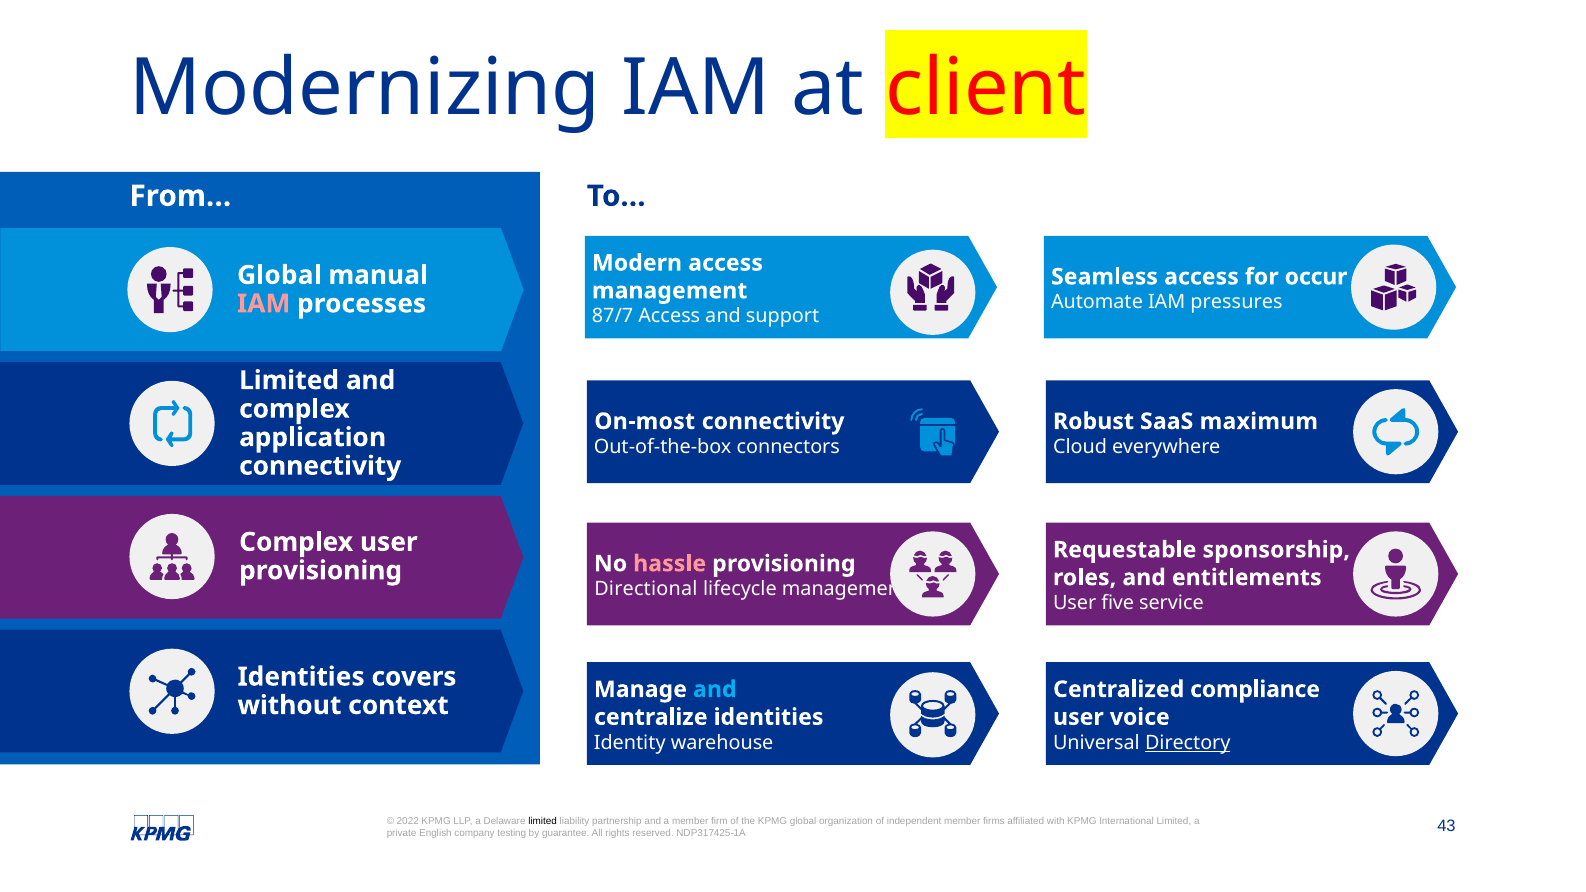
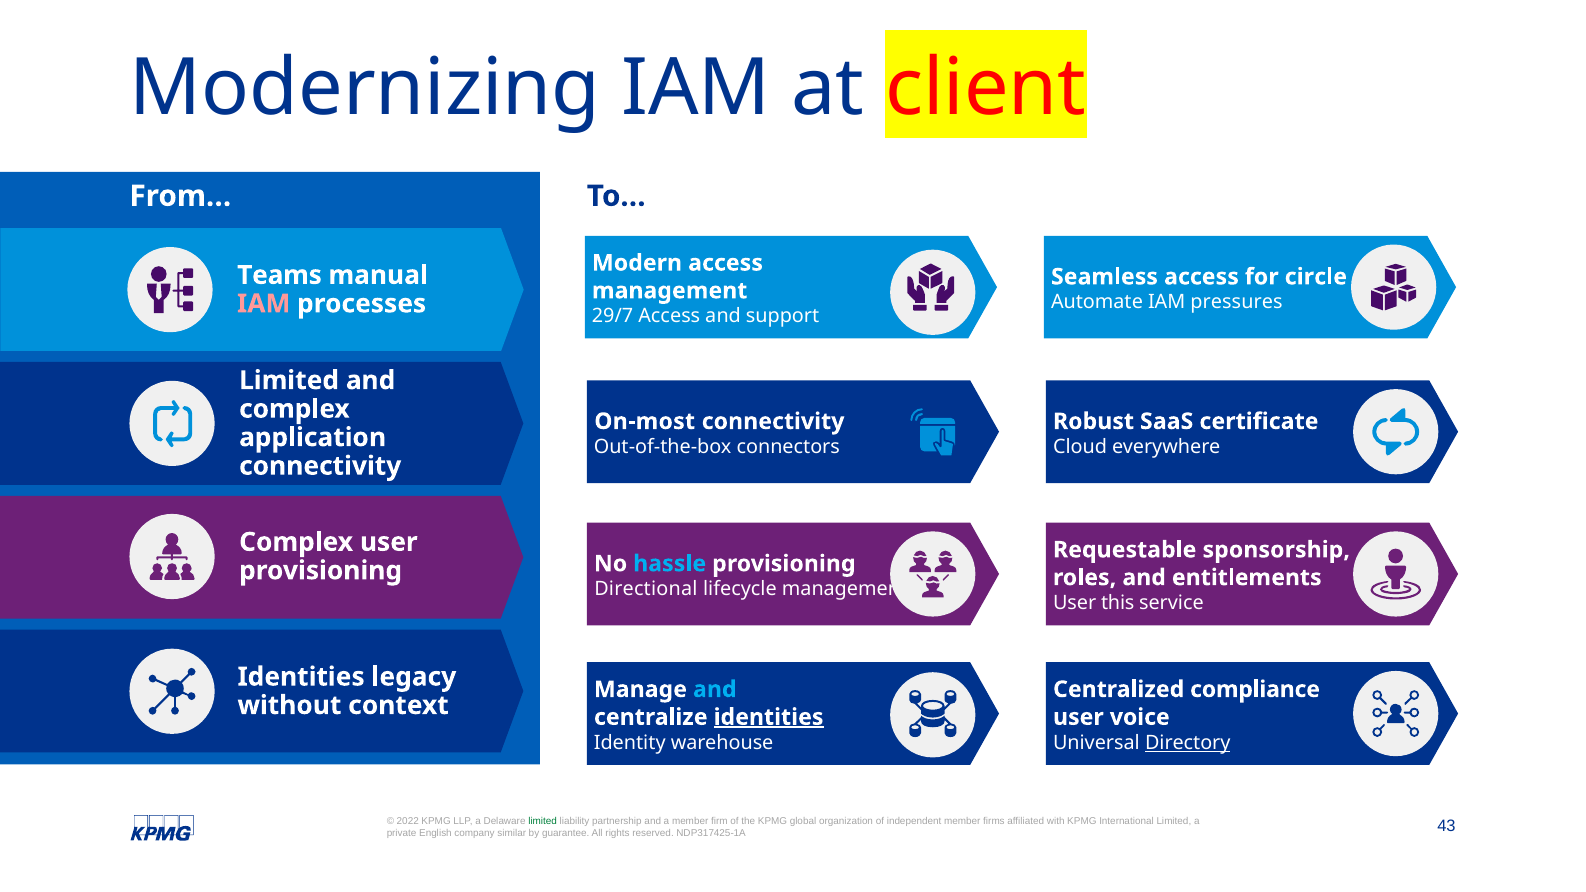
Global: Global -> Teams (279, 275)
occur: occur -> circle (1316, 277)
87/7: 87/7 -> 29/7 (613, 316)
maximum: maximum -> certificate (1259, 421)
hassle colour: pink -> light blue (670, 564)
five: five -> this (1118, 603)
covers: covers -> legacy (414, 677)
identities underline: none -> present (769, 717)
limited colour: black -> green (543, 822)
testing: testing -> similar (512, 834)
